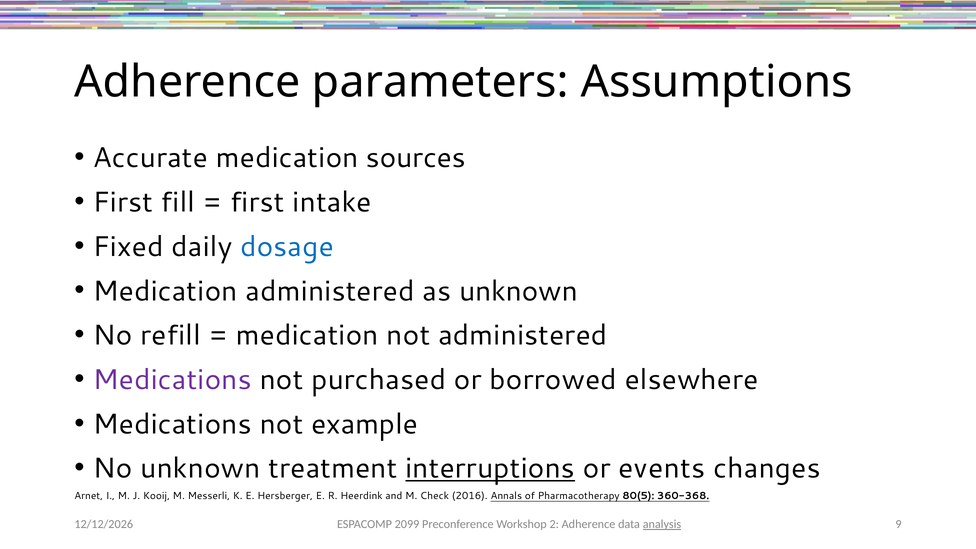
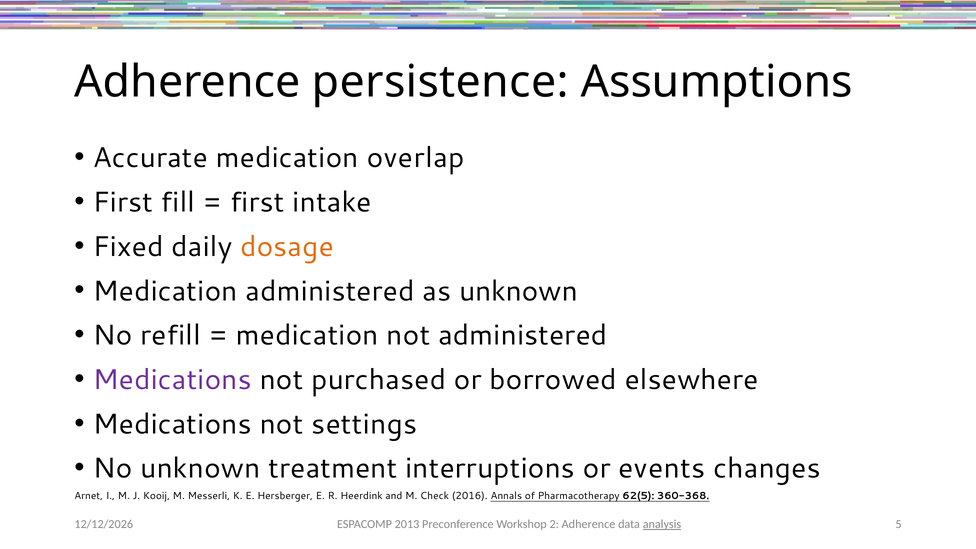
parameters: parameters -> persistence (440, 82)
sources: sources -> overlap (416, 158)
dosage colour: blue -> orange (287, 247)
example: example -> settings (364, 424)
interruptions underline: present -> none (490, 469)
80(5: 80(5 -> 62(5 (638, 496)
9: 9 -> 5 (899, 524)
2099: 2099 -> 2013 (407, 524)
